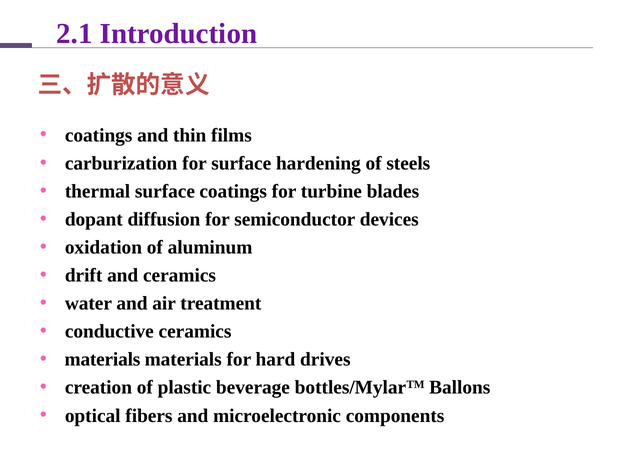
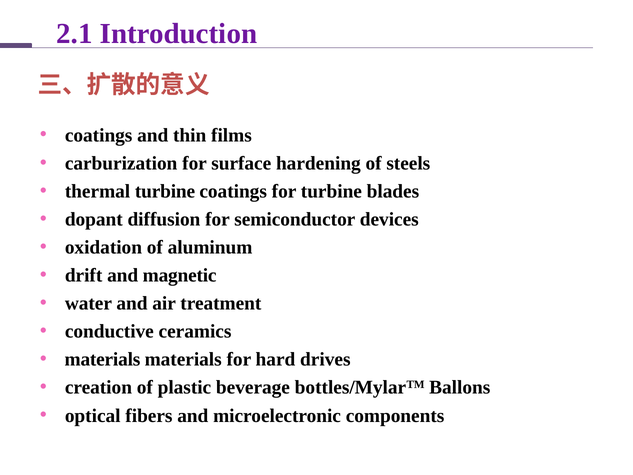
thermal surface: surface -> turbine (165, 191)
and ceramics: ceramics -> magnetic (180, 275)
